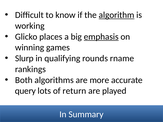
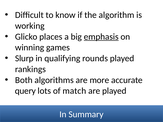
algorithm underline: present -> none (117, 15)
rounds rname: rname -> played (122, 58)
return: return -> match (74, 91)
